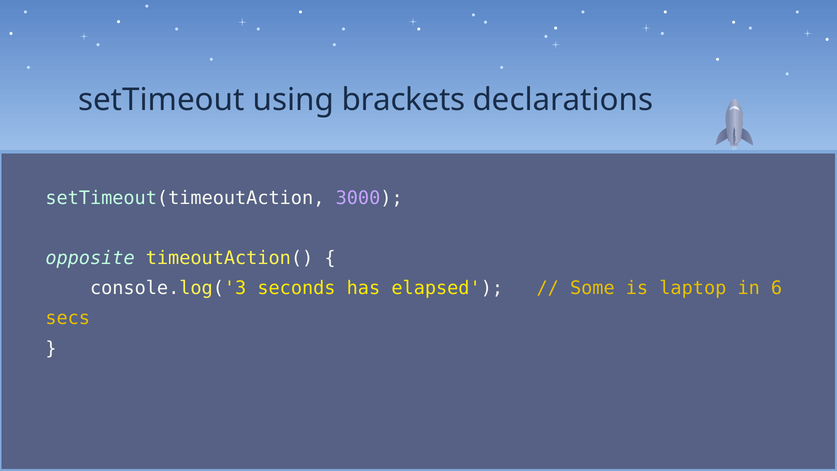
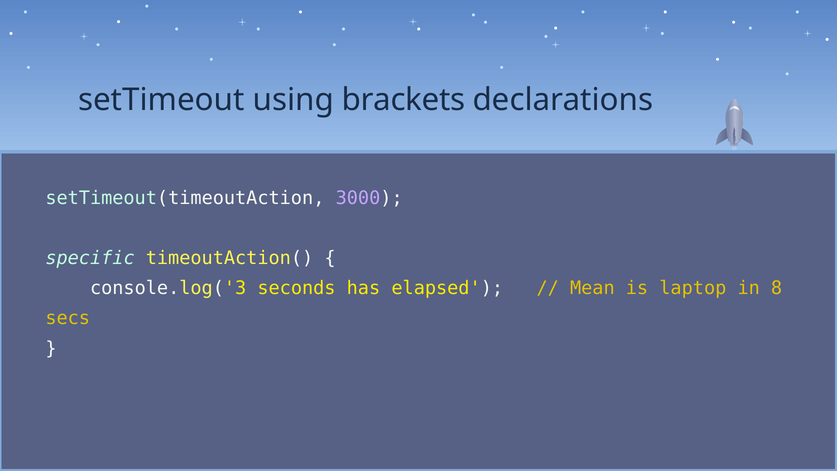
opposite: opposite -> specific (90, 258)
Some: Some -> Mean (592, 288)
6: 6 -> 8 (777, 288)
